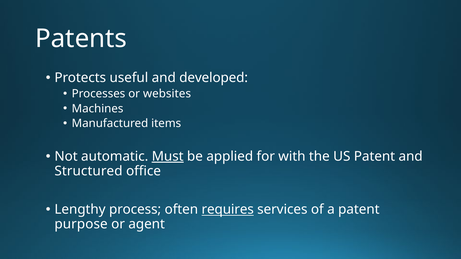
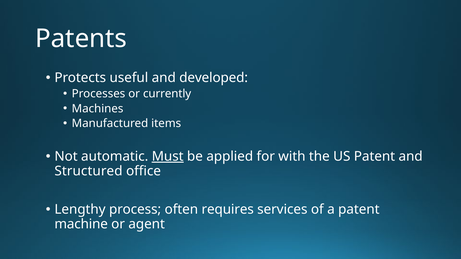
websites: websites -> currently (167, 94)
requires underline: present -> none (228, 210)
purpose: purpose -> machine (81, 224)
